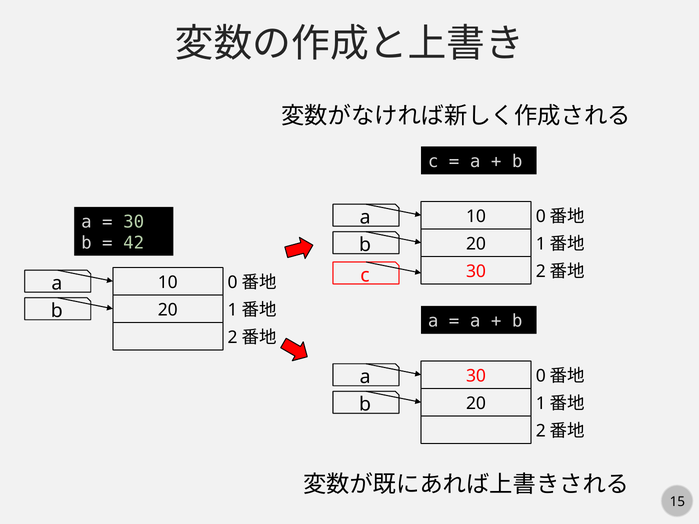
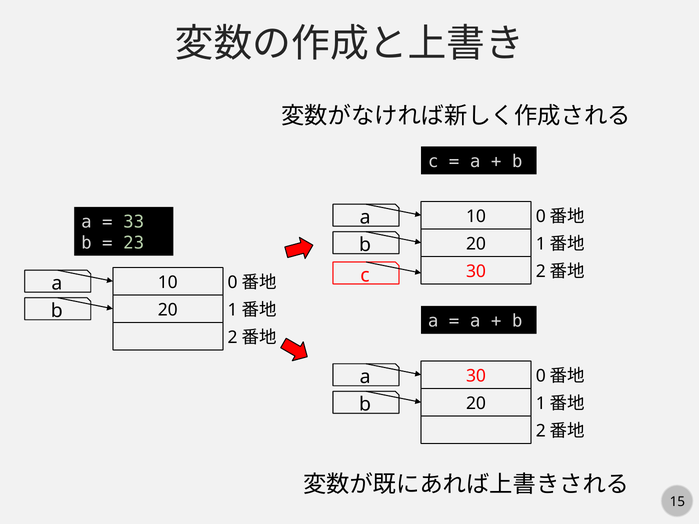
30: 30 -> 33 (134, 222)
42: 42 -> 23 (134, 243)
